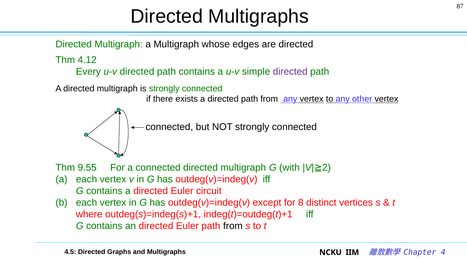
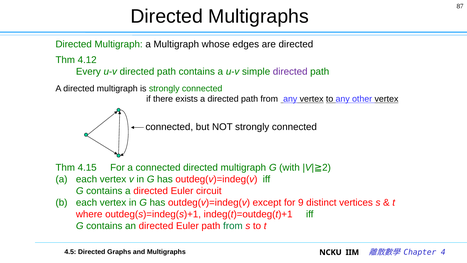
9.55: 9.55 -> 4.15 (87, 167)
8: 8 -> 9 (301, 202)
from colour: black -> green (233, 226)
